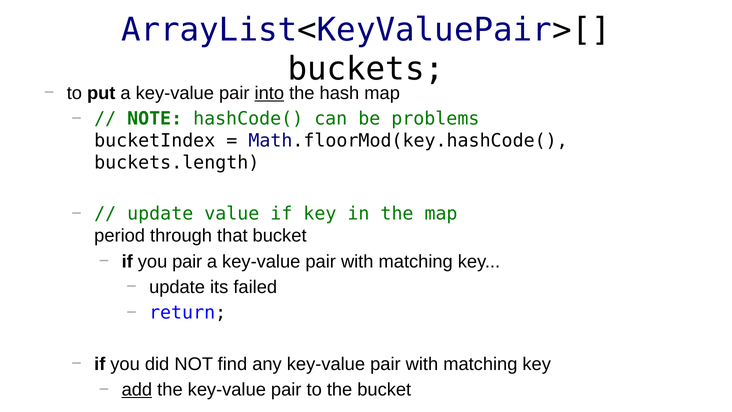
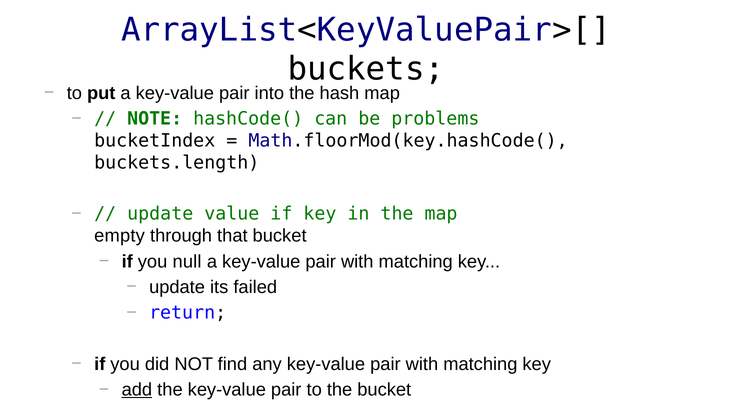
into underline: present -> none (269, 93)
period: period -> empty (120, 236)
you pair: pair -> null (187, 261)
